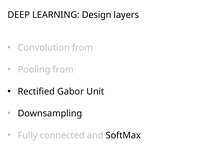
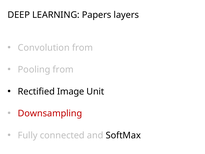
Design: Design -> Papers (97, 15)
Gabor: Gabor -> Image (71, 91)
Downsampling colour: black -> red (50, 113)
